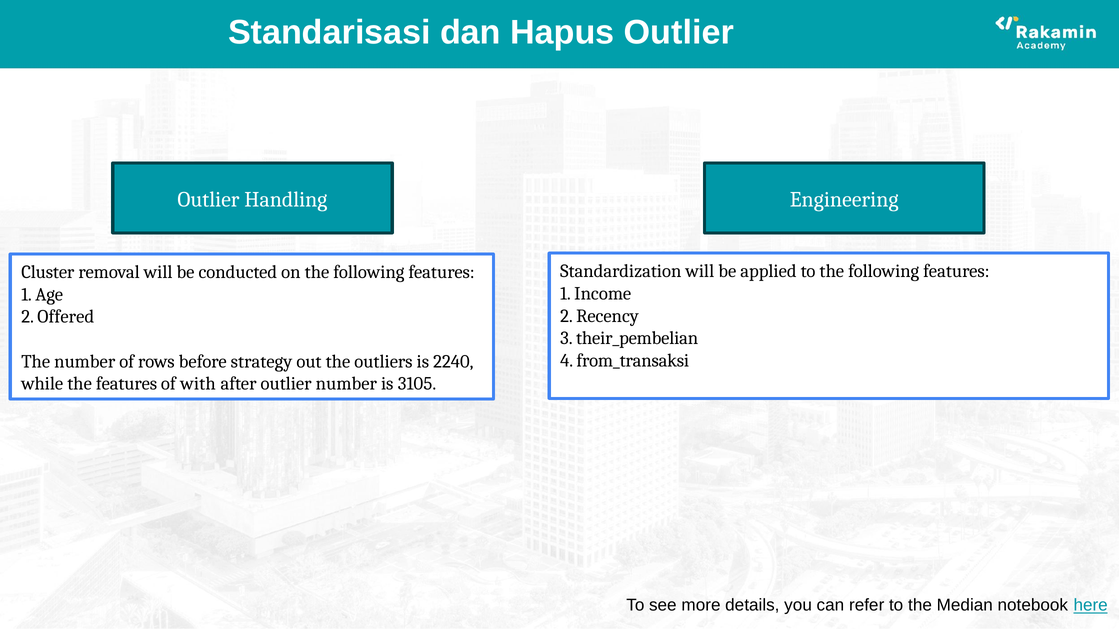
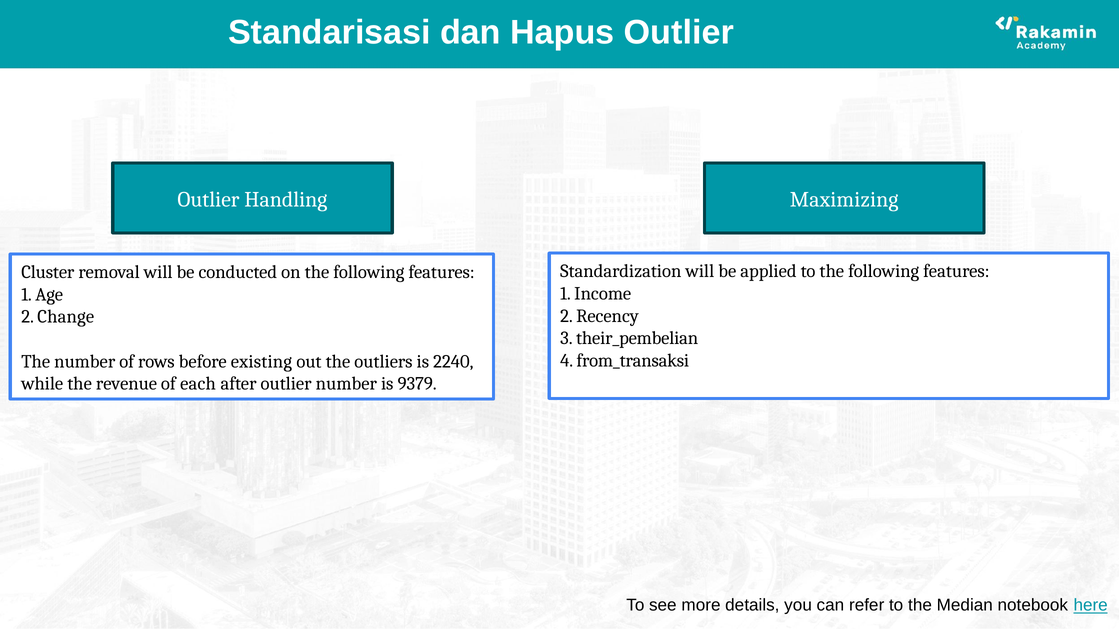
Engineering: Engineering -> Maximizing (844, 200)
Offered: Offered -> Change (66, 317)
strategy: strategy -> existing (261, 362)
the features: features -> revenue (126, 384)
with: with -> each (198, 384)
3105: 3105 -> 9379 (417, 384)
